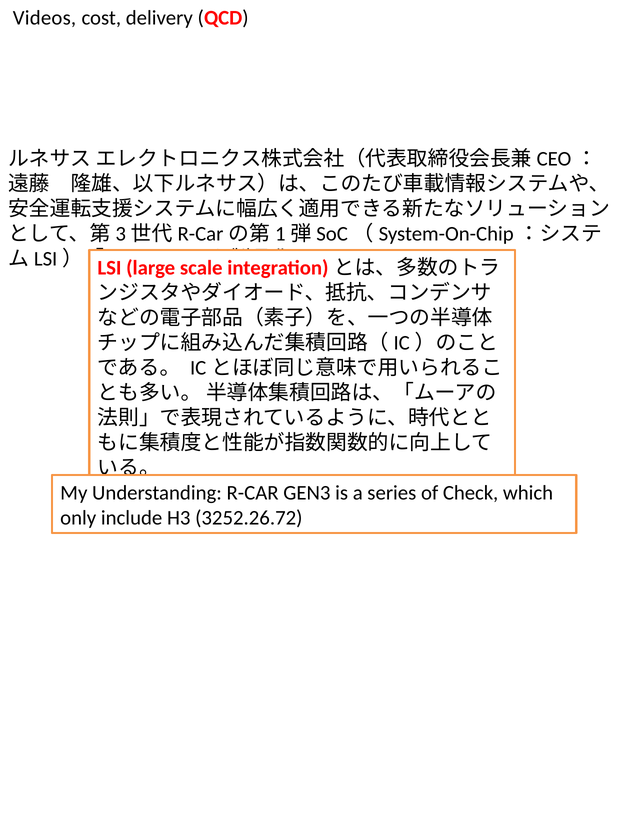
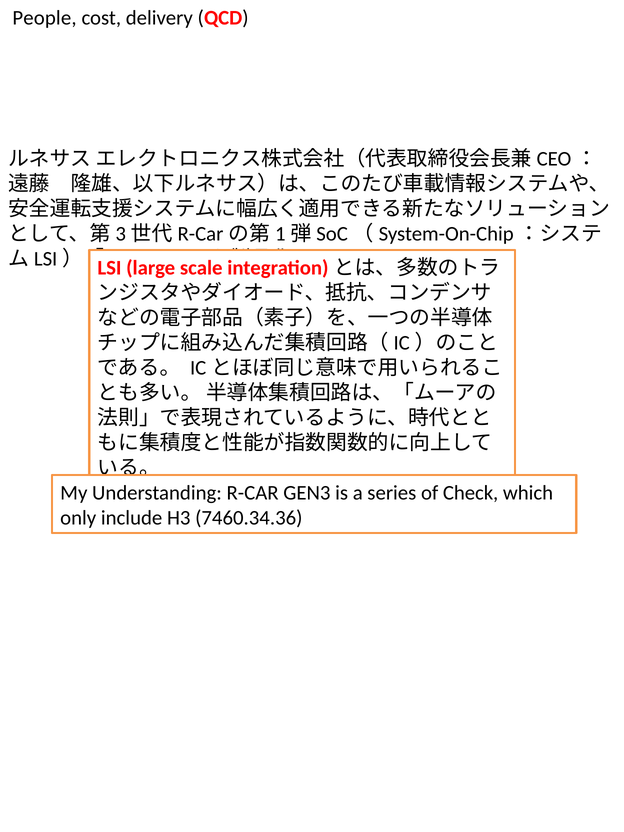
Videos: Videos -> People (45, 18)
3252.26.72: 3252.26.72 -> 7460.34.36 (249, 518)
